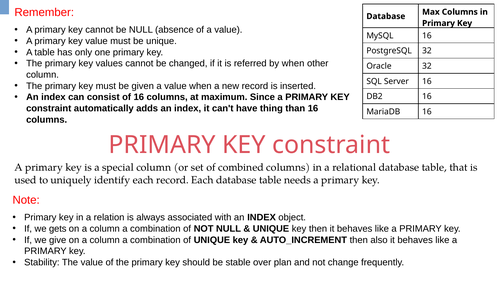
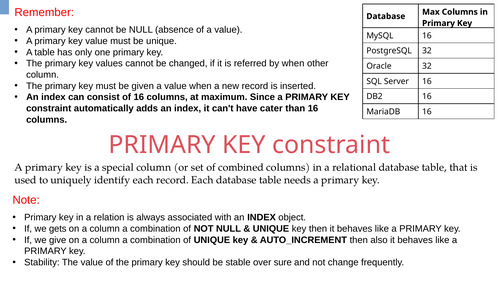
thing: thing -> cater (271, 108)
plan: plan -> sure (283, 262)
